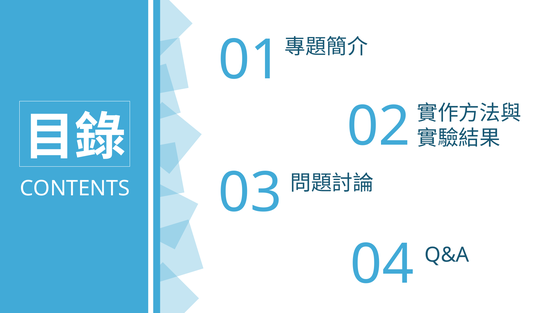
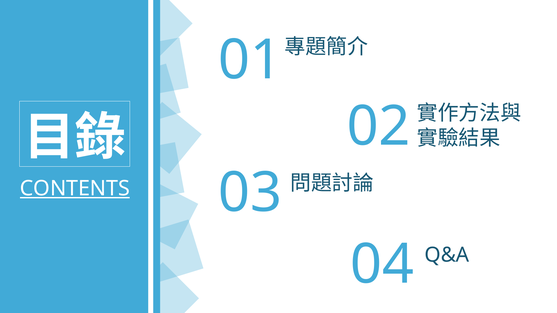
CONTENTS underline: none -> present (75, 189)
